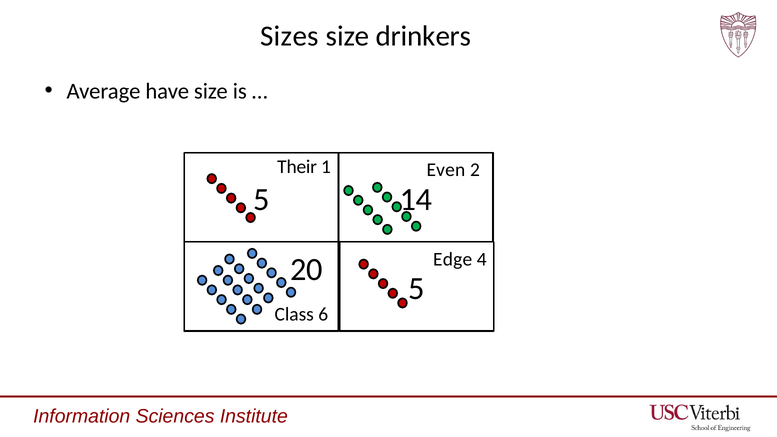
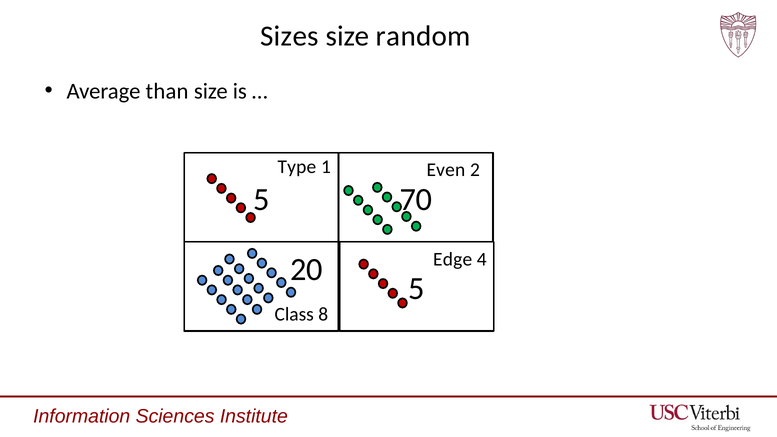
drinkers: drinkers -> random (423, 36)
have: have -> than (167, 91)
Their: Their -> Type (297, 167)
14: 14 -> 70 (416, 200)
6: 6 -> 8 (323, 314)
